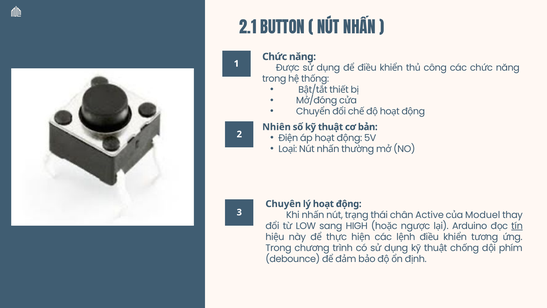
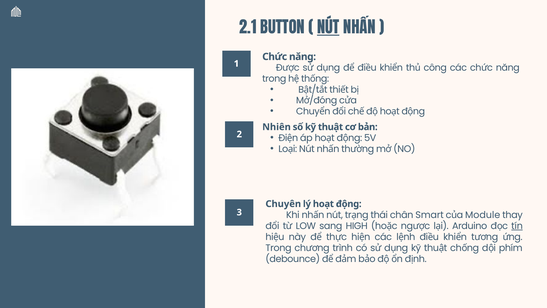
NÚT underline: none -> present (328, 28)
Active: Active -> Smart (430, 215)
Moduel: Moduel -> Module (483, 215)
